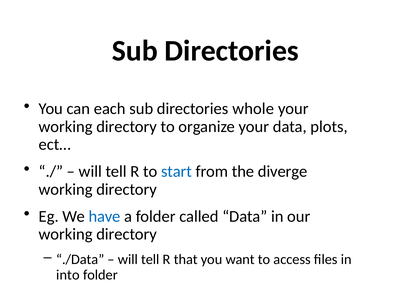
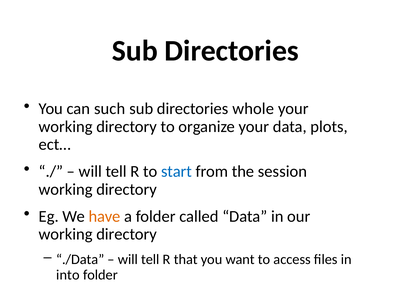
each: each -> such (110, 109)
diverge: diverge -> session (283, 171)
have colour: blue -> orange (104, 216)
